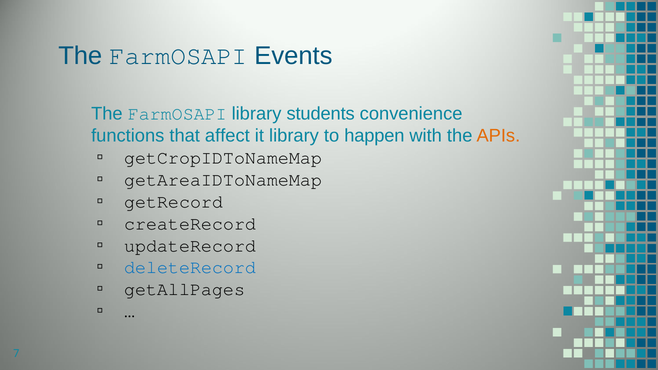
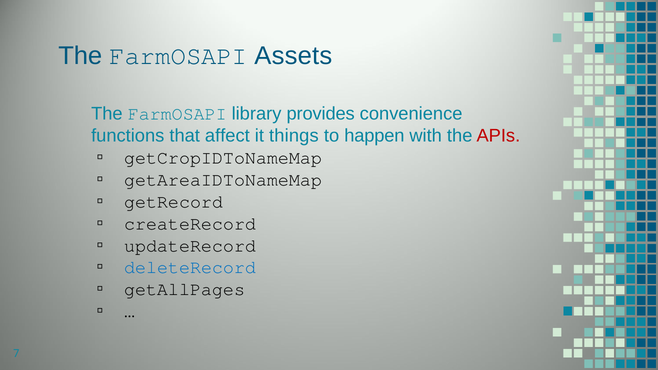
Events: Events -> Assets (293, 56)
students: students -> provides (321, 114)
it library: library -> things (294, 136)
APIs colour: orange -> red (498, 136)
